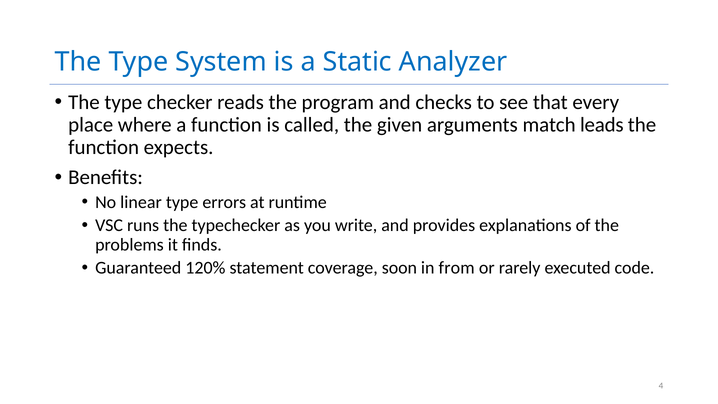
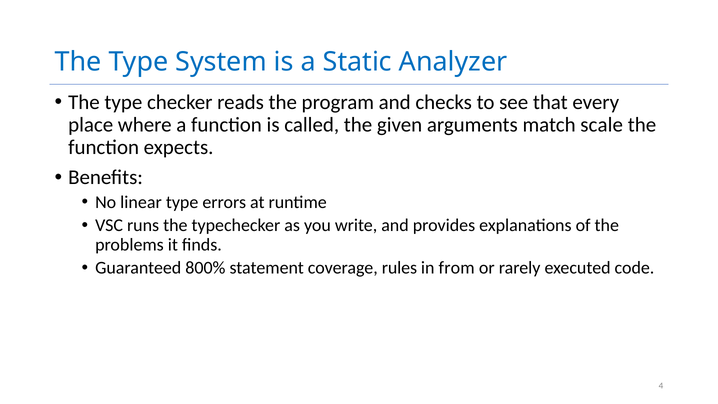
leads: leads -> scale (602, 125)
120%: 120% -> 800% (205, 268)
soon: soon -> rules (399, 268)
